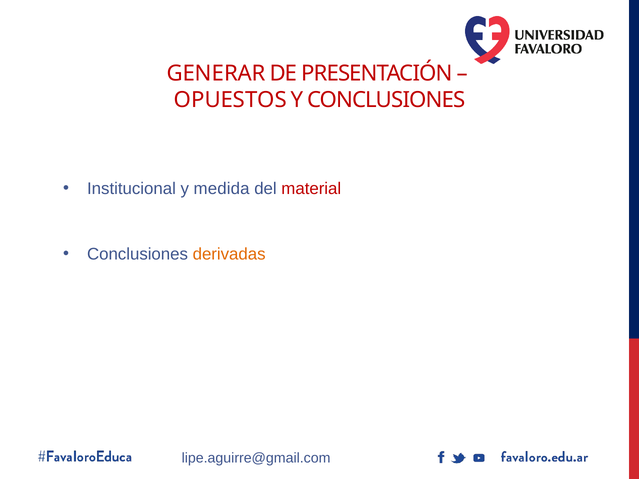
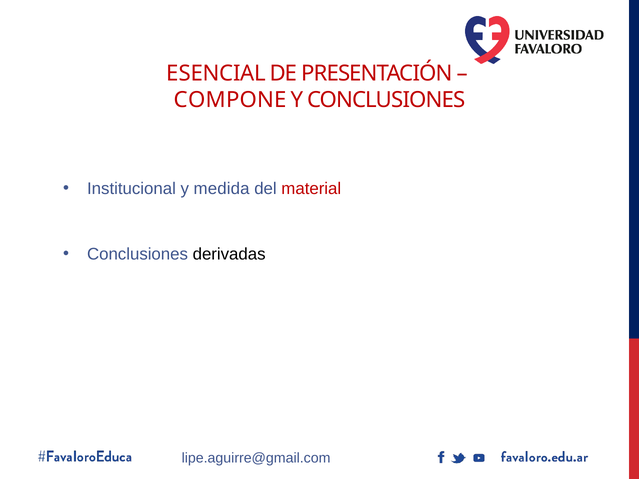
GENERAR: GENERAR -> ESENCIAL (216, 73)
OPUESTOS: OPUESTOS -> COMPONE (230, 100)
derivadas colour: orange -> black (229, 254)
